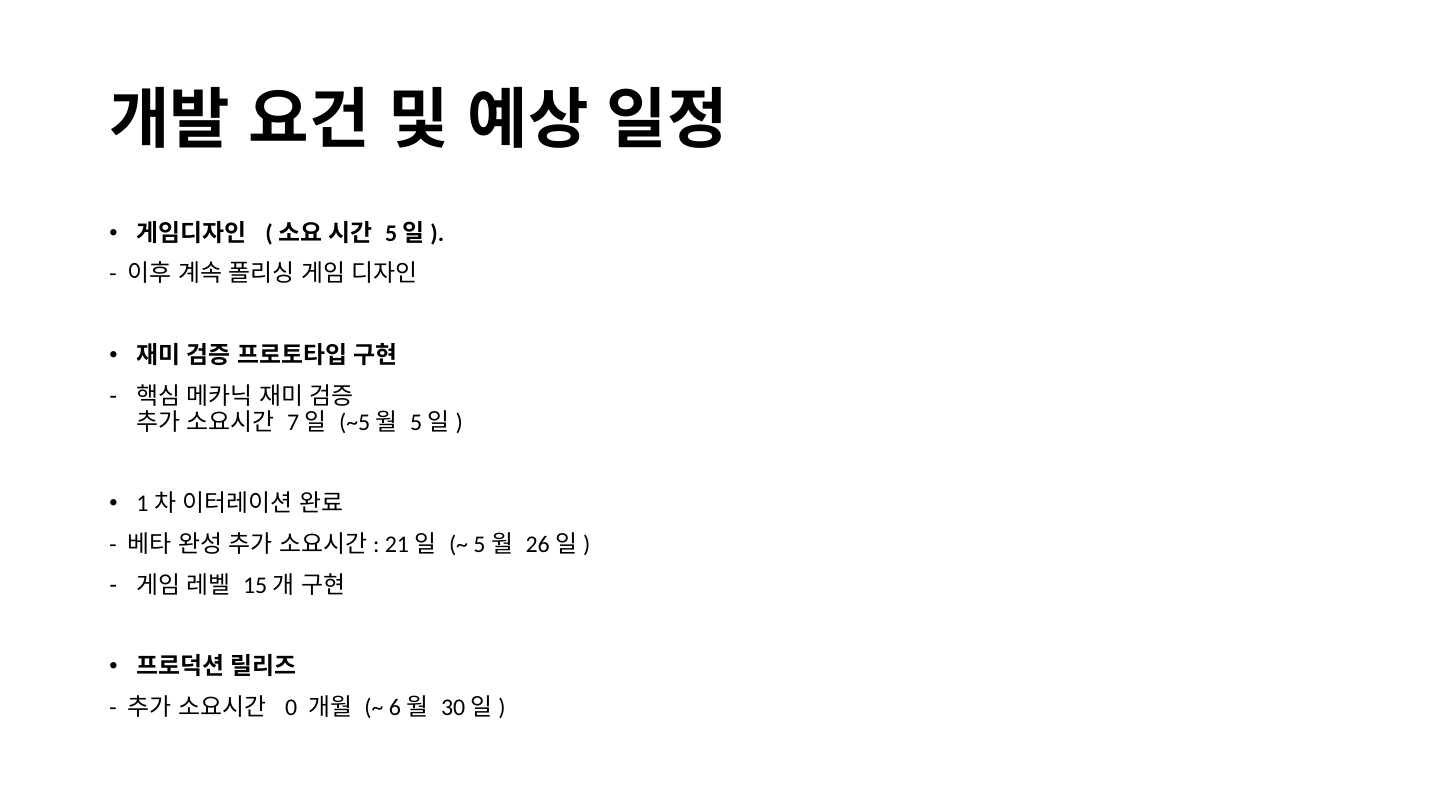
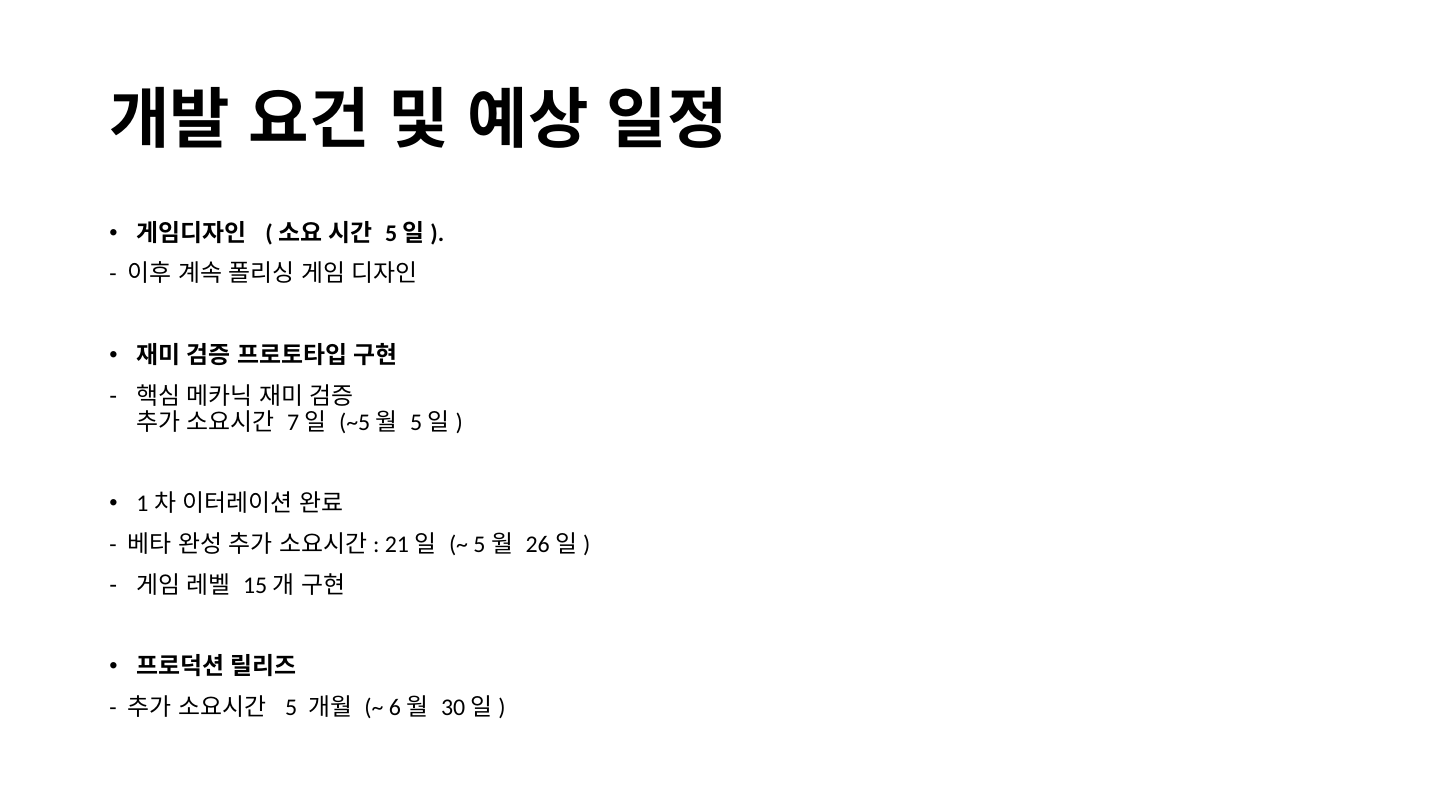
0: 0 -> 5 (291, 708)
